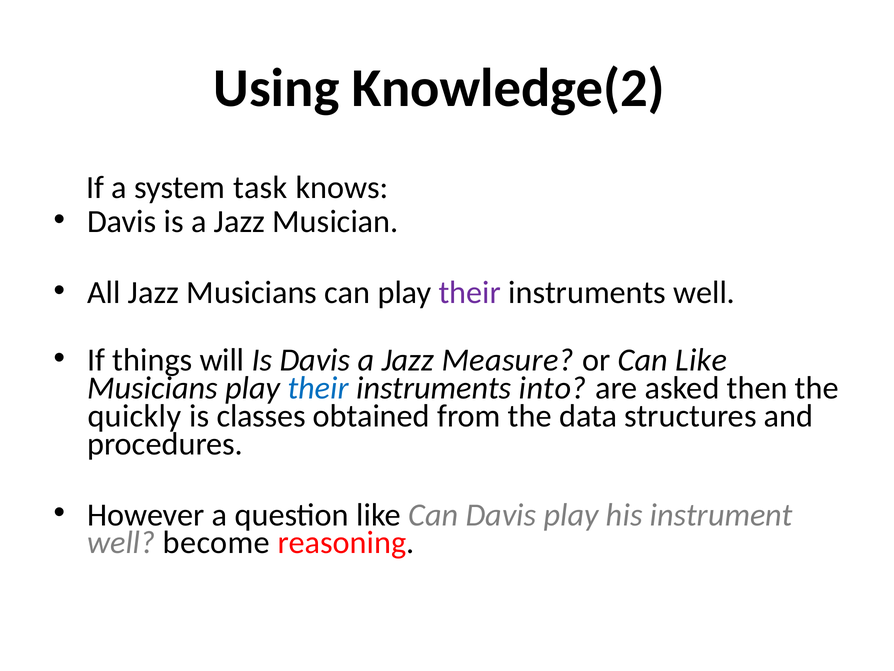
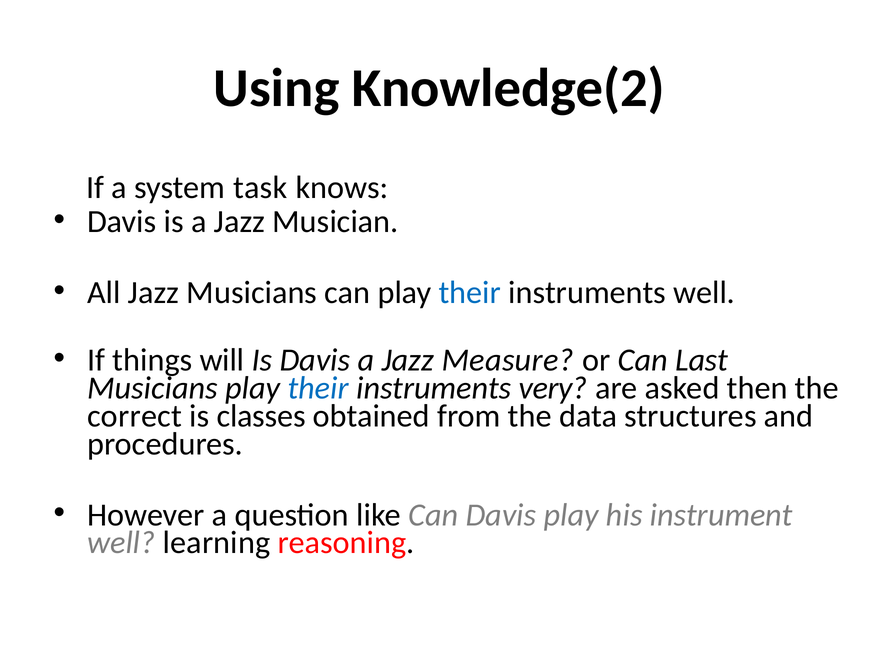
their colour: purple -> blue (470, 292)
Can Like: Like -> Last (702, 360)
into: into -> very (553, 388)
quickly: quickly -> correct (135, 416)
become: become -> learning (217, 542)
